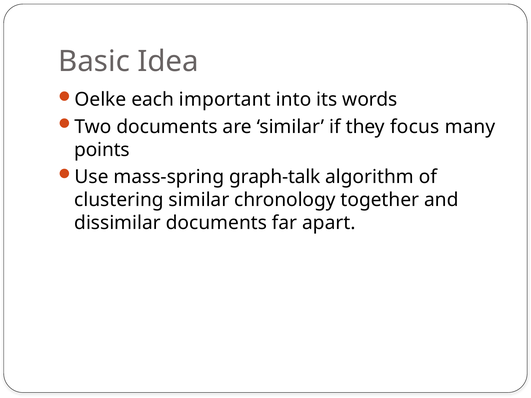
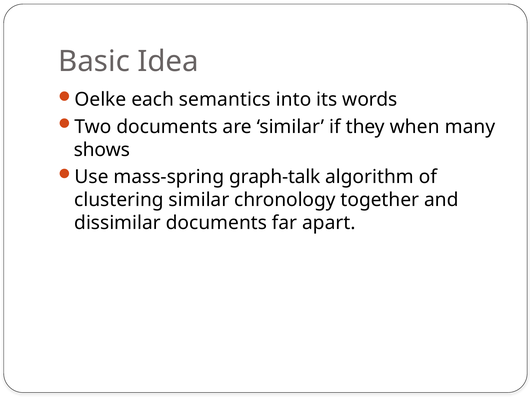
important: important -> semantics (225, 100)
focus: focus -> when (415, 127)
points: points -> shows (102, 150)
